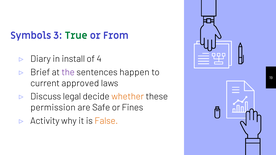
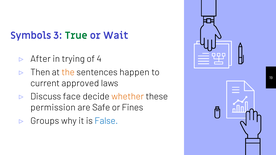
From: From -> Wait (116, 36)
Diary: Diary -> After (41, 59)
install: install -> trying (73, 59)
Brief: Brief -> Then (40, 72)
the colour: purple -> orange (68, 72)
legal: legal -> face (72, 97)
Activity: Activity -> Groups (45, 121)
False colour: orange -> blue (106, 121)
